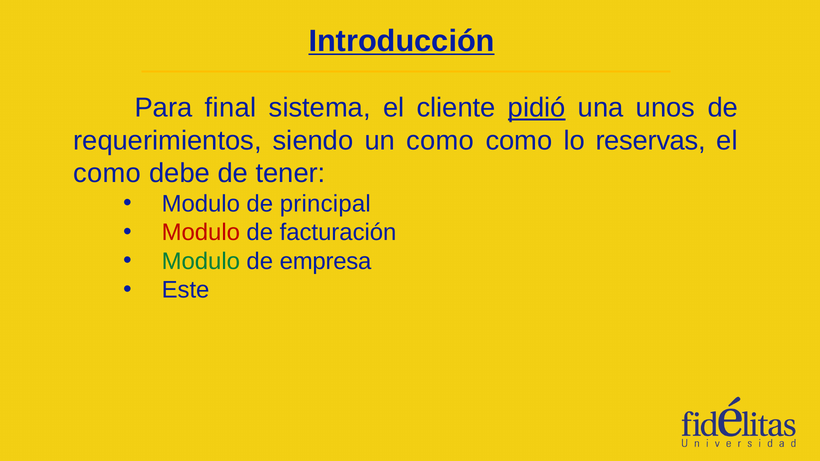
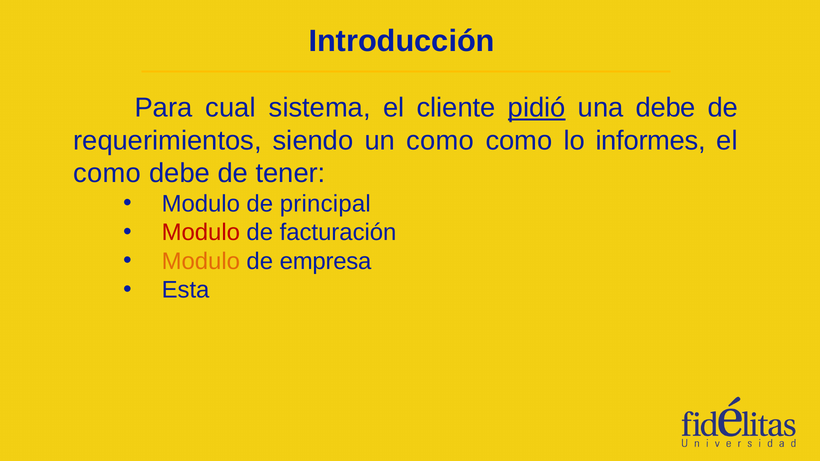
Introducción underline: present -> none (402, 41)
final: final -> cual (231, 108)
una unos: unos -> debe (666, 108)
reservas: reservas -> informes (651, 141)
Modulo colour: green -> orange (201, 261)
Este: Este -> Esta (186, 290)
